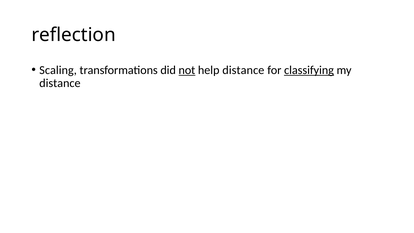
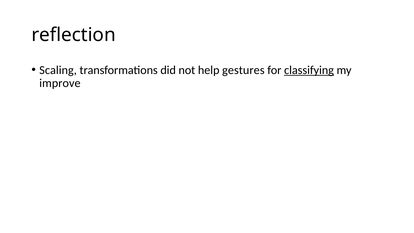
not underline: present -> none (187, 70)
help distance: distance -> gestures (243, 70)
distance: distance -> improve (60, 83)
